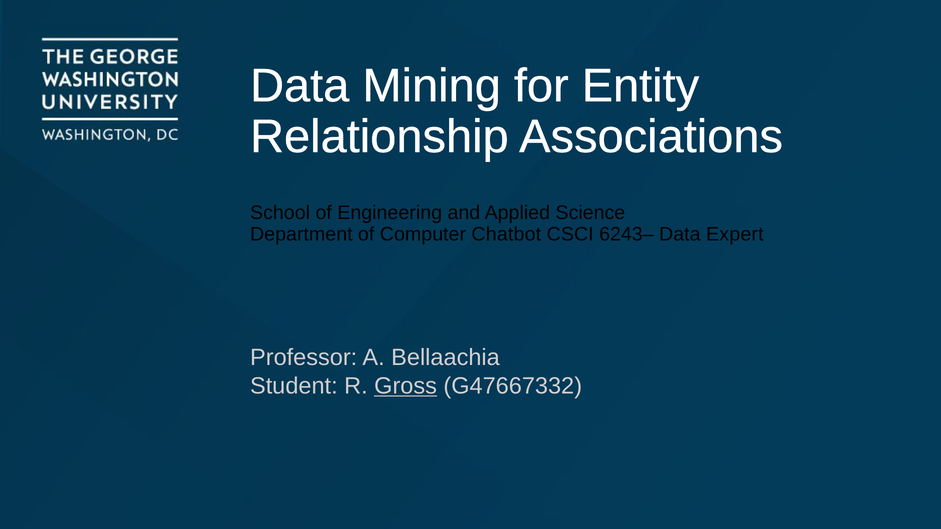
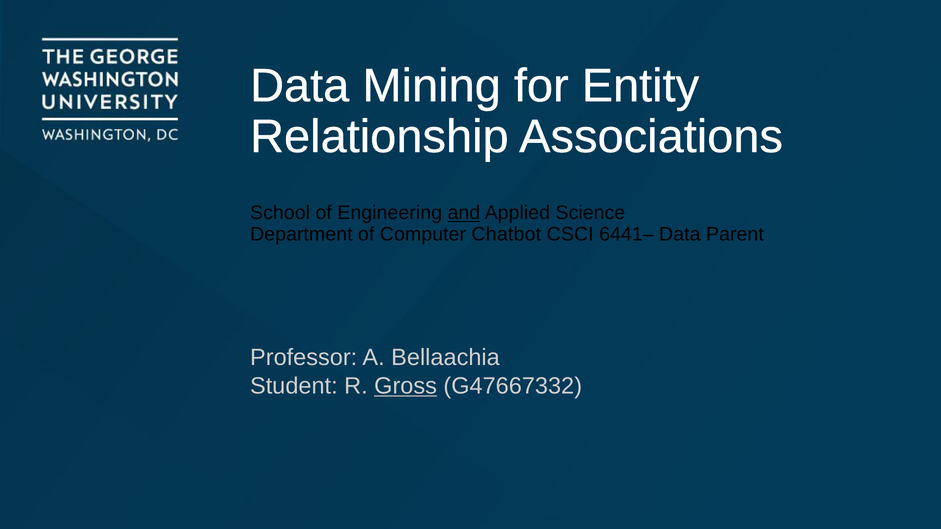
and underline: none -> present (464, 213)
6243–: 6243– -> 6441– (626, 234)
Expert: Expert -> Parent (735, 234)
